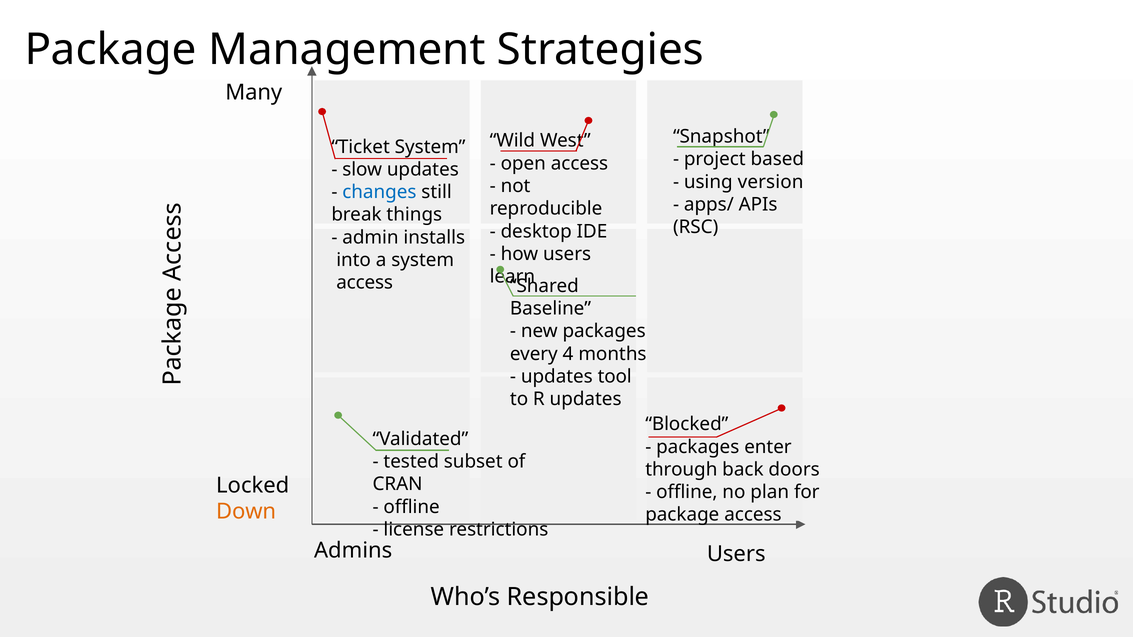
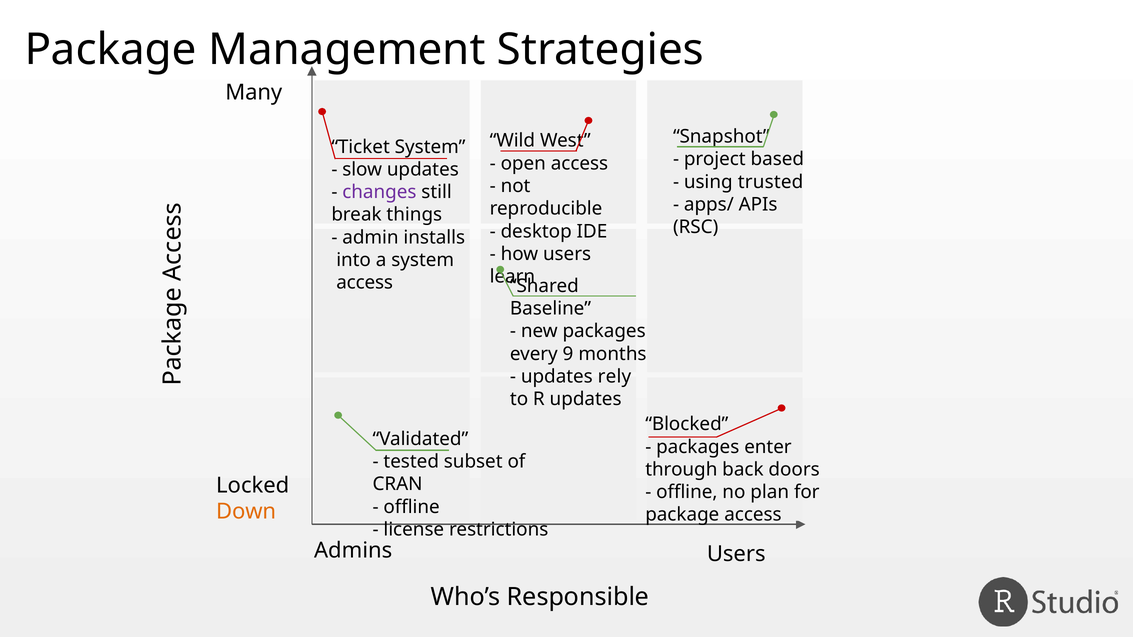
version: version -> trusted (771, 182)
changes colour: blue -> purple (379, 192)
4: 4 -> 9 (568, 354)
tool: tool -> rely (614, 377)
